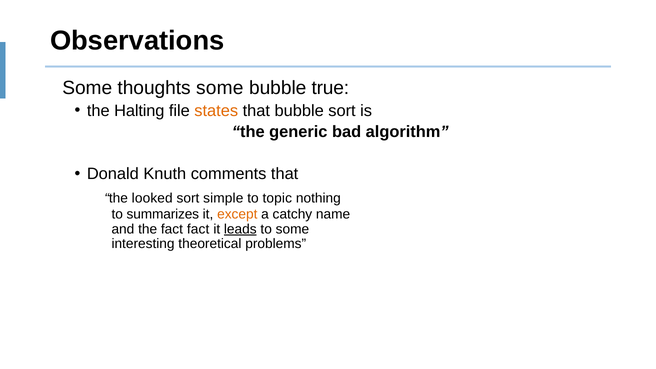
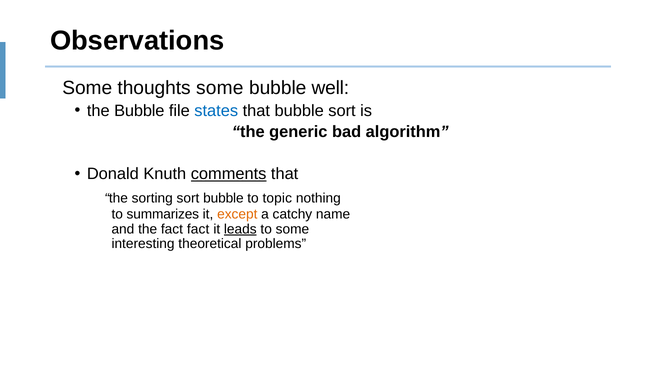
true: true -> well (330, 88)
the Halting: Halting -> Bubble (139, 111)
states colour: orange -> blue (216, 111)
comments underline: none -> present (229, 174)
looked: looked -> sorting (152, 198)
sort simple: simple -> bubble (223, 198)
